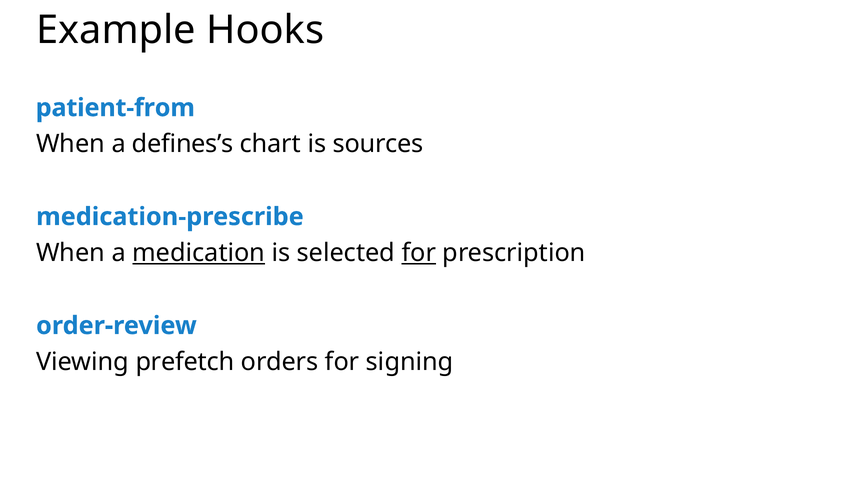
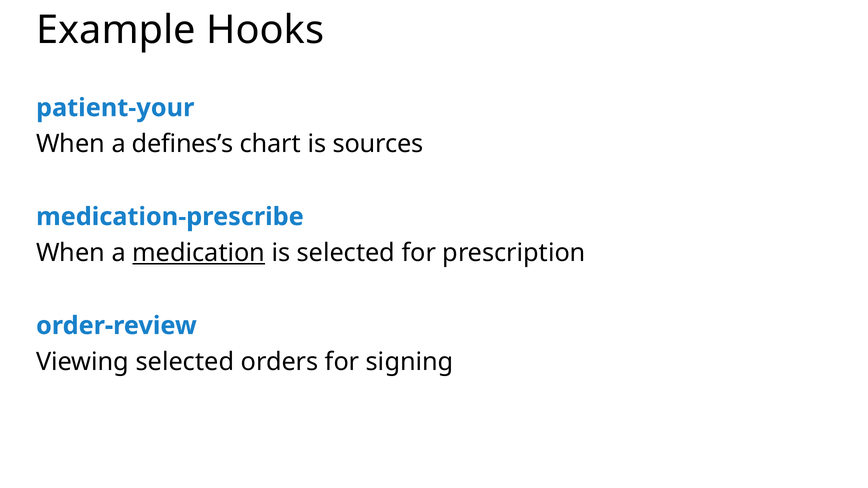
patient-from: patient-from -> patient-your (115, 108)
for underline: present -> none (419, 253)
Viewing prefetch: prefetch -> selected (185, 362)
